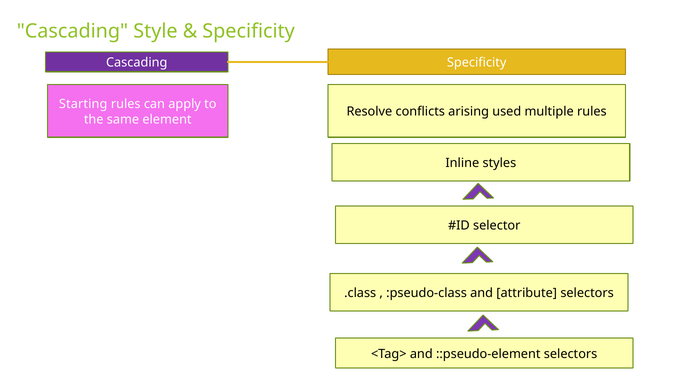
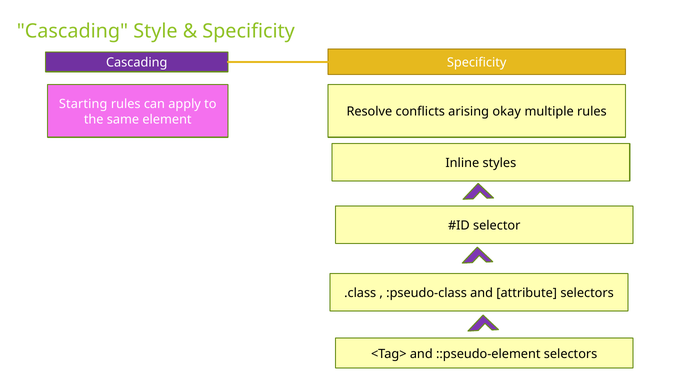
used: used -> okay (507, 112)
